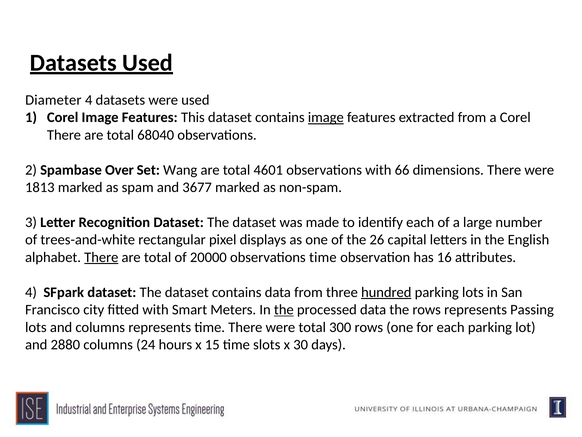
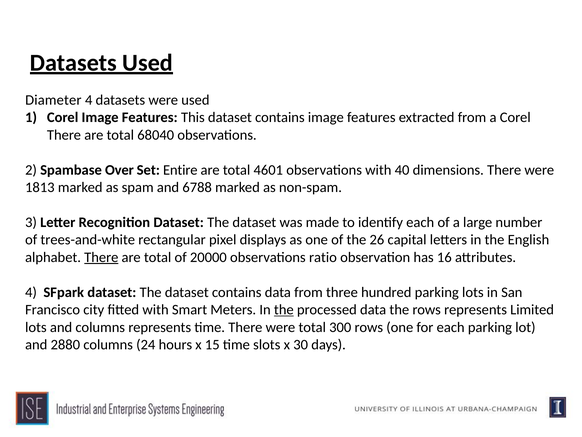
image underline: present -> none (326, 117)
Wang: Wang -> Entire (180, 170)
66: 66 -> 40 (402, 170)
3677: 3677 -> 6788 (197, 187)
observations time: time -> ratio (323, 257)
hundred underline: present -> none (386, 292)
Passing: Passing -> Limited (532, 309)
